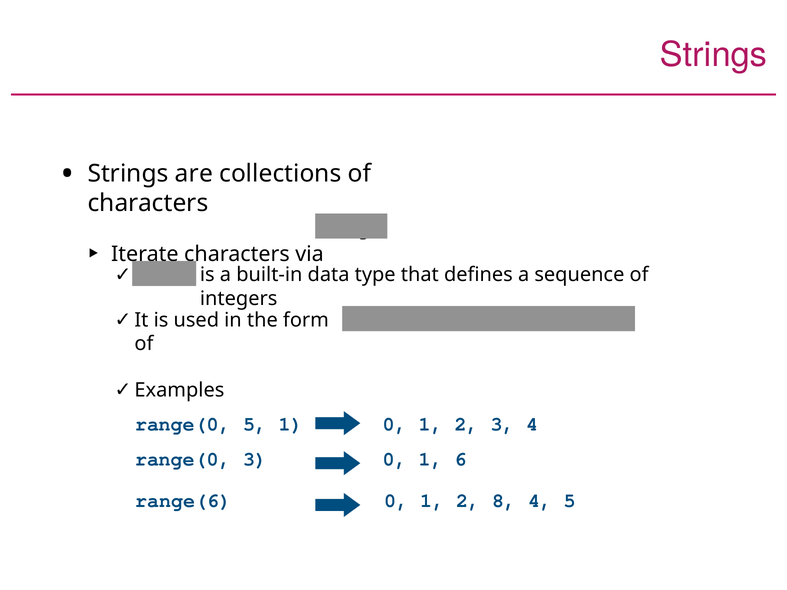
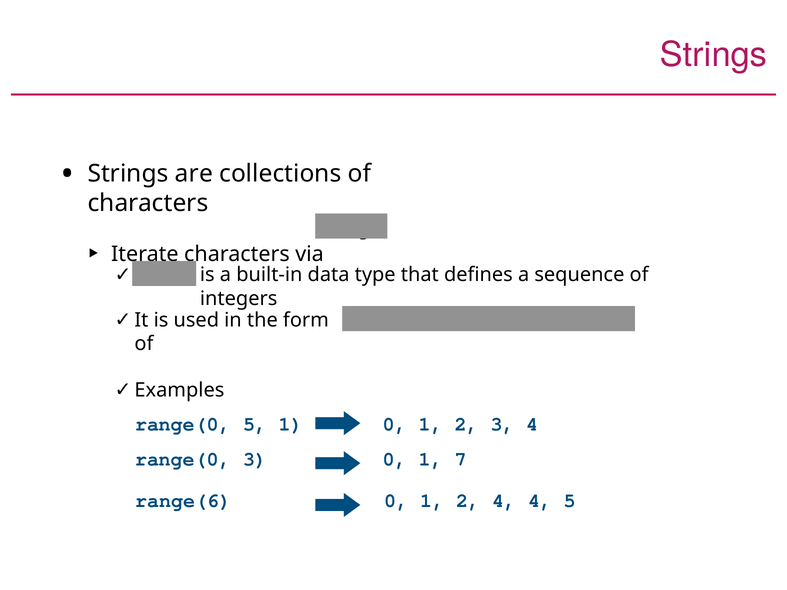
6: 6 -> 7 (461, 459)
2 8: 8 -> 4 (504, 501)
